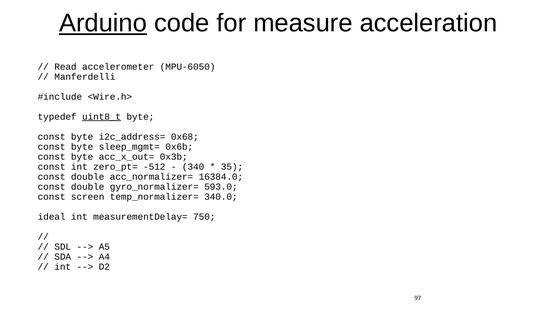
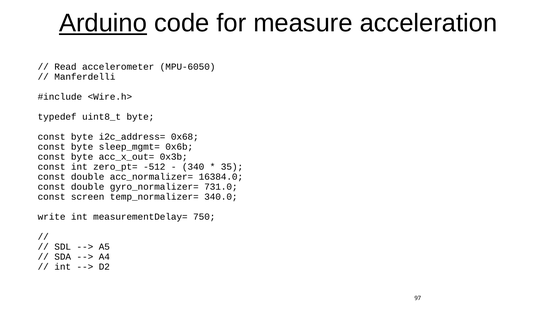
uint8_t underline: present -> none (102, 117)
593.0: 593.0 -> 731.0 (221, 187)
ideal: ideal -> write (52, 217)
